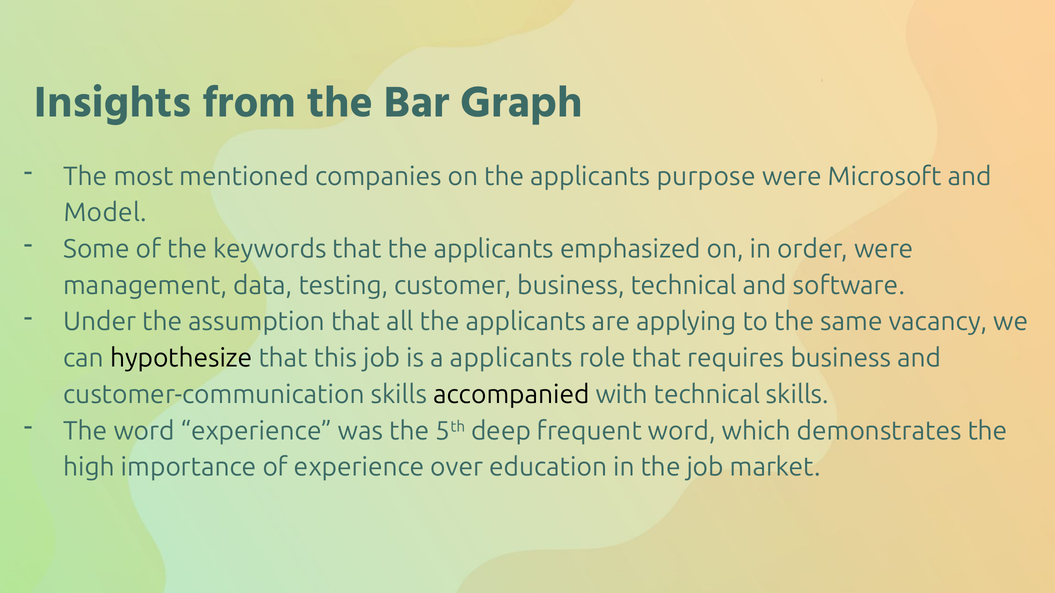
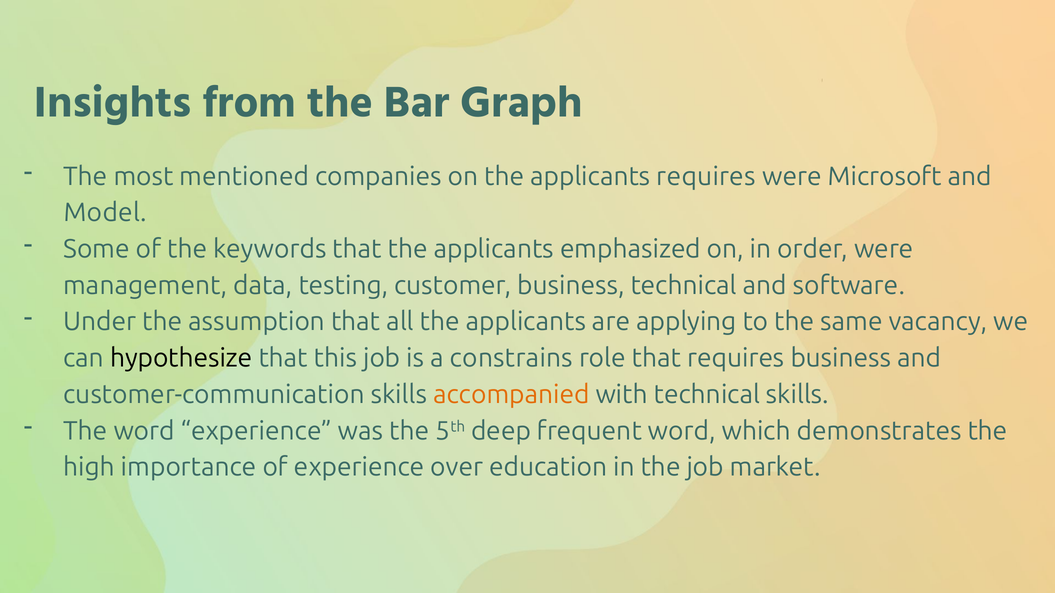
applicants purpose: purpose -> requires (706, 177)
a applicants: applicants -> constrains (511, 358)
accompanied colour: black -> orange (511, 395)
